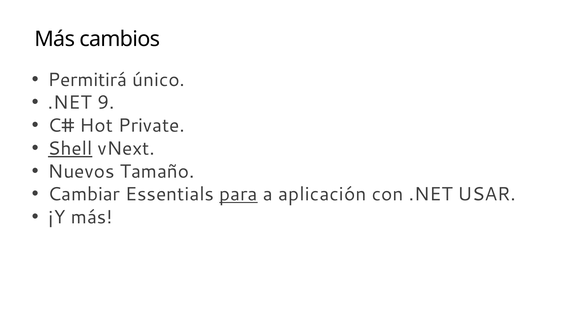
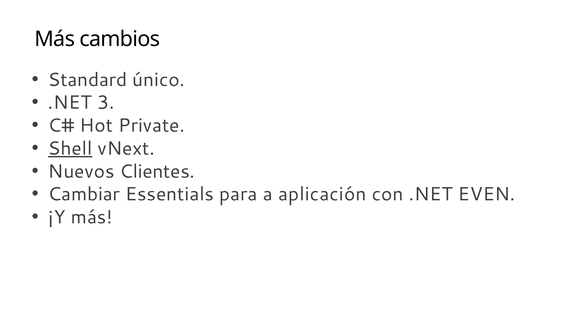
Permitirá: Permitirá -> Standard (88, 80)
9: 9 -> 3 (106, 103)
Tamaño: Tamaño -> Clientes (157, 171)
para underline: present -> none (238, 194)
USAR: USAR -> EVEN (487, 194)
